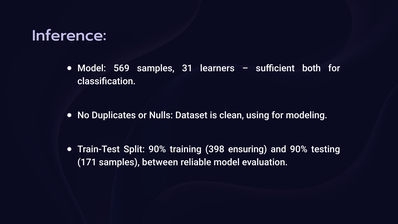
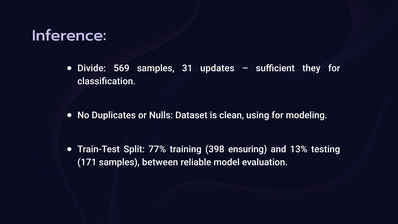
Model: Model -> Divide (92, 68)
learners: learners -> updates (217, 68)
both: both -> they (311, 68)
Split 90%: 90% -> 77% (157, 149)
and 90%: 90% -> 13% (299, 149)
